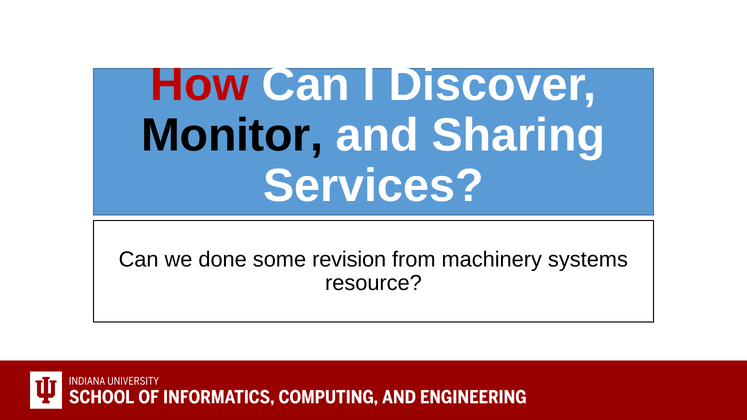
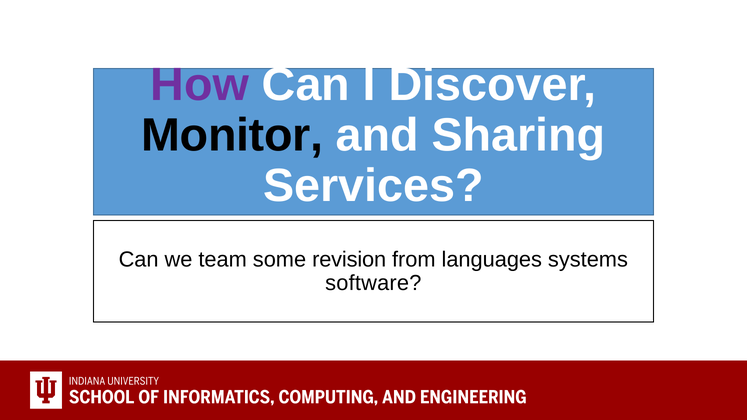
How colour: red -> purple (200, 85)
done: done -> team (223, 259)
machinery: machinery -> languages (492, 259)
resource: resource -> software (373, 283)
